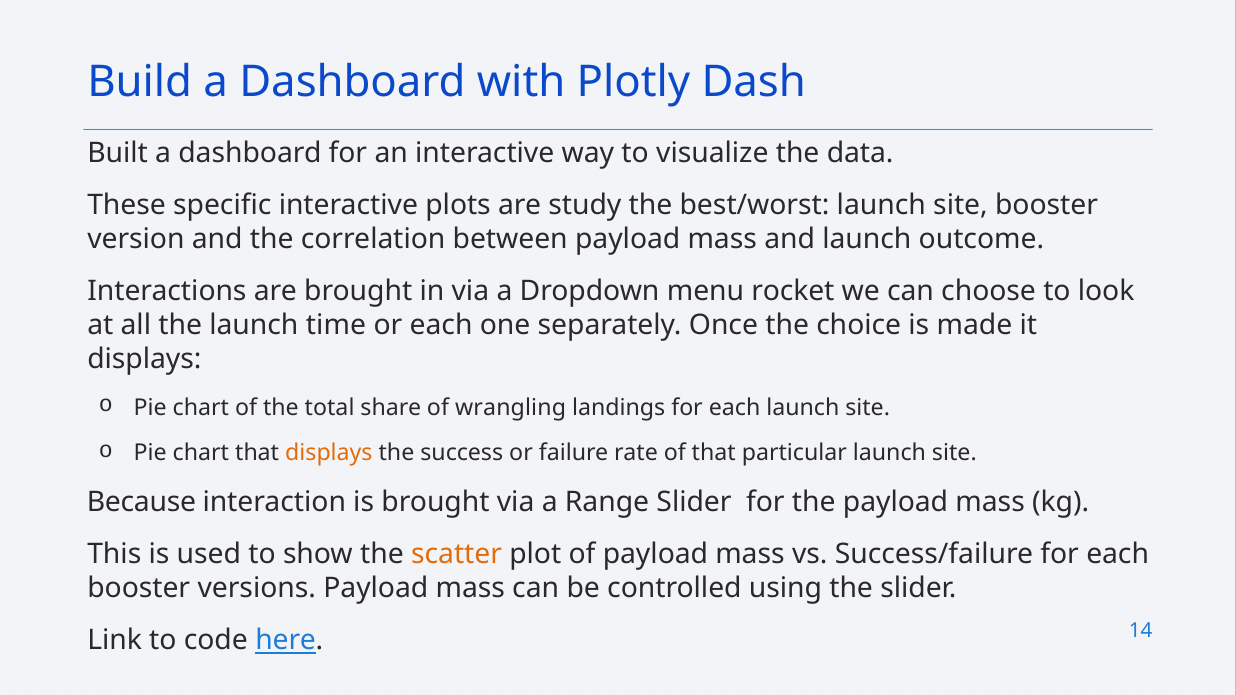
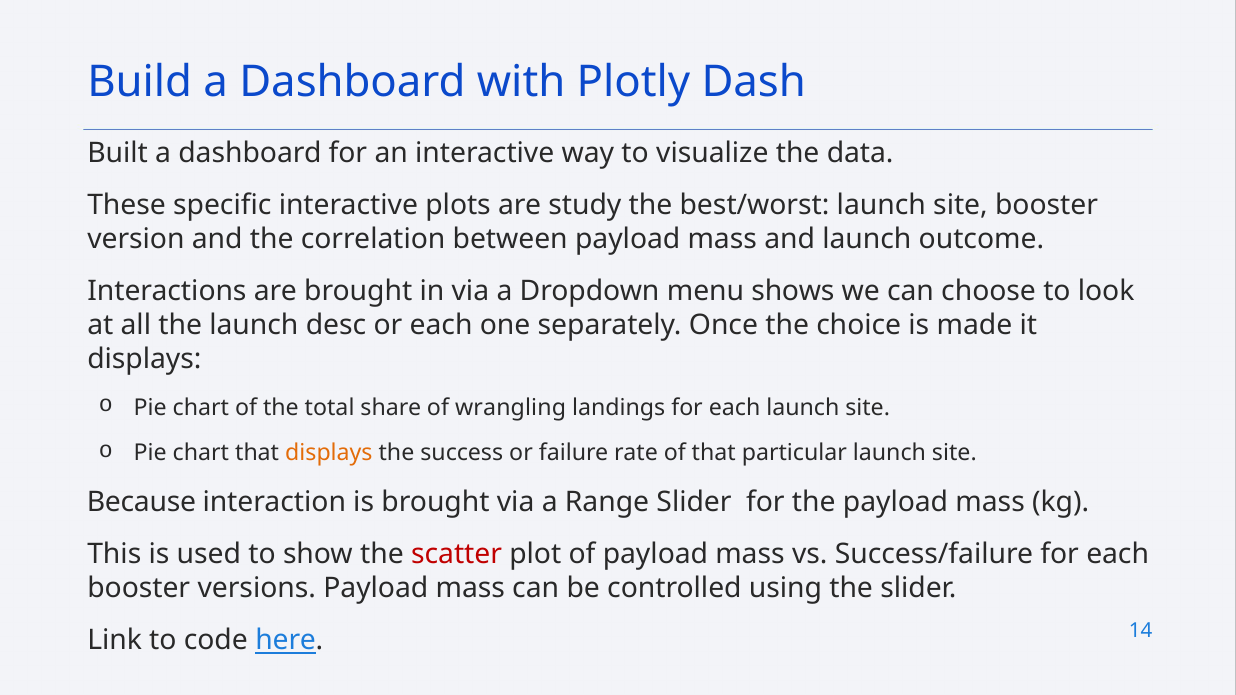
rocket: rocket -> shows (793, 291)
time: time -> desc (336, 325)
scatter colour: orange -> red (457, 555)
